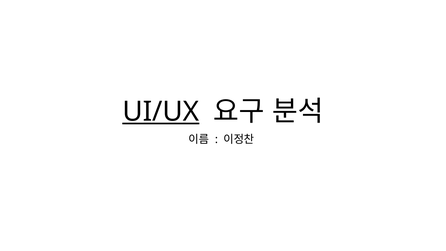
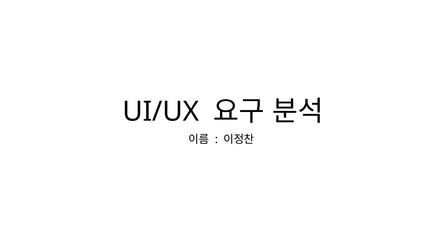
UI/UX underline: present -> none (161, 111)
